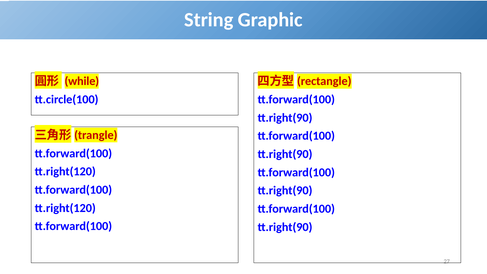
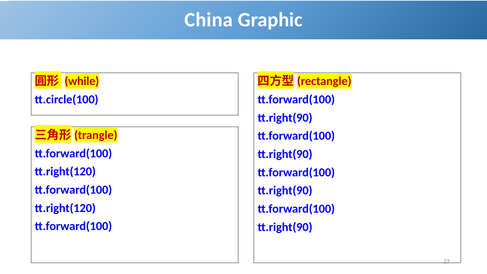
String: String -> China (209, 20)
